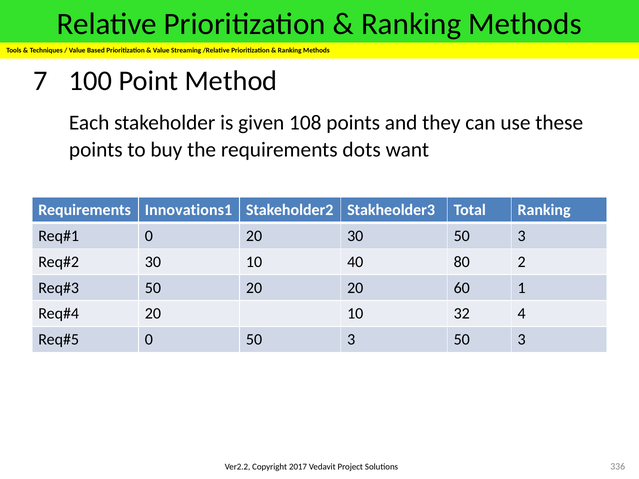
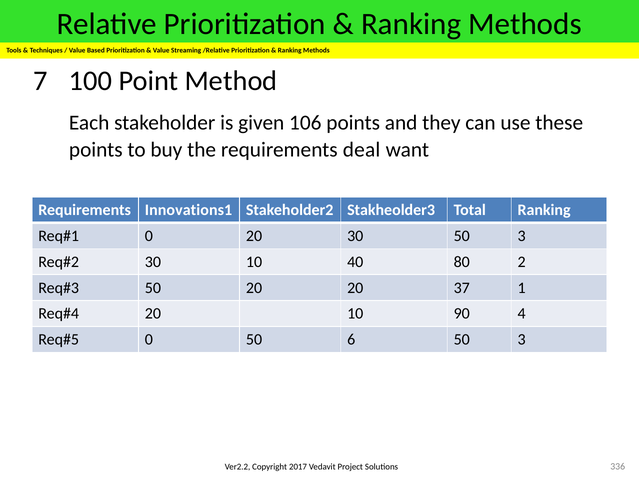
108: 108 -> 106 (305, 123)
dots: dots -> deal (362, 150)
60: 60 -> 37 (462, 288)
32: 32 -> 90 (462, 314)
0 50 3: 3 -> 6 (351, 340)
